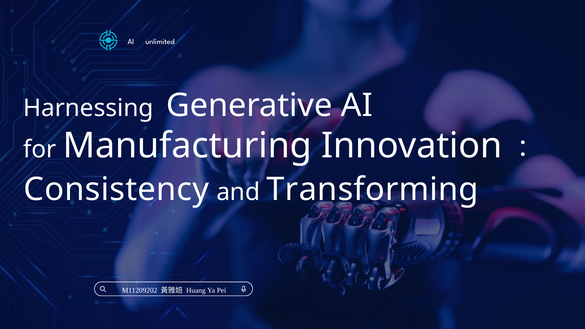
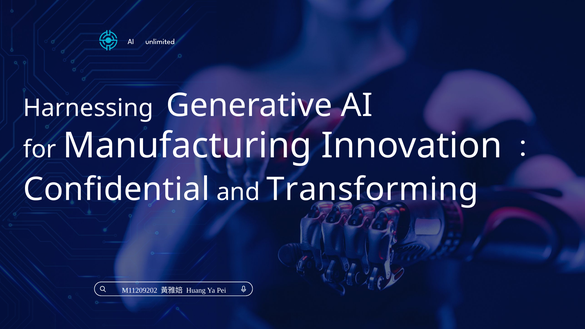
Consistency: Consistency -> Confidential (116, 189)
